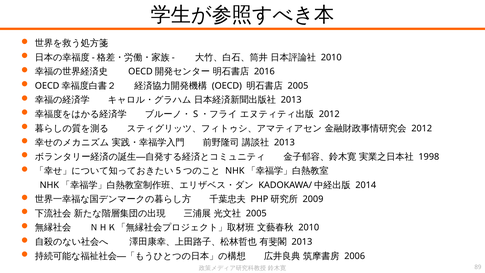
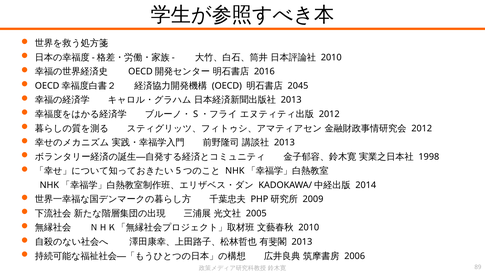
2005: 2005 -> 2045 (298, 86)
